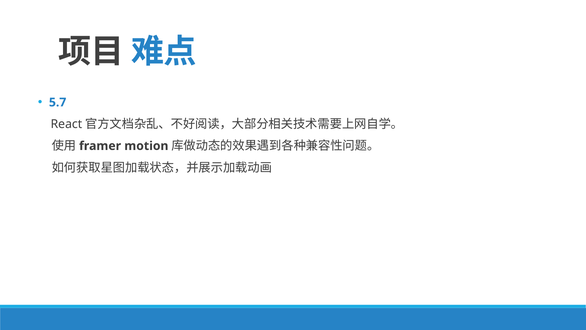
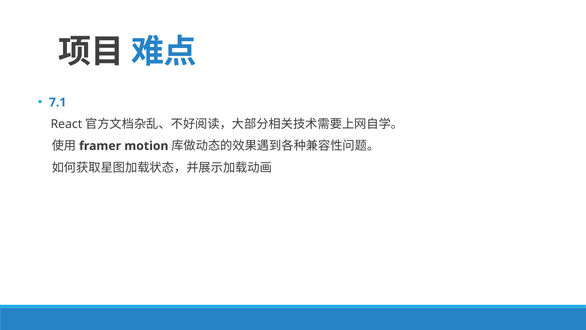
5.7: 5.7 -> 7.1 (58, 102)
